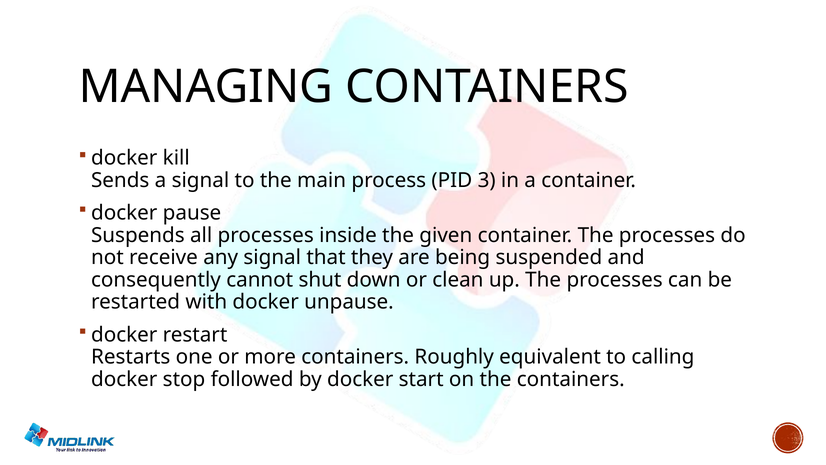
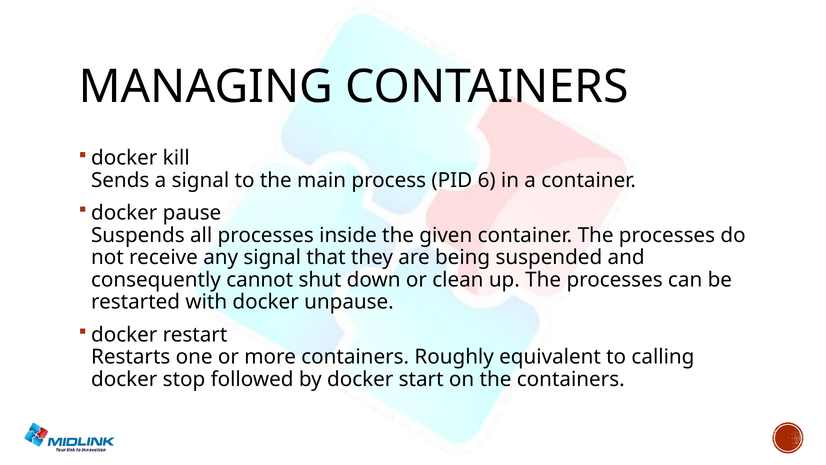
3: 3 -> 6 (487, 180)
